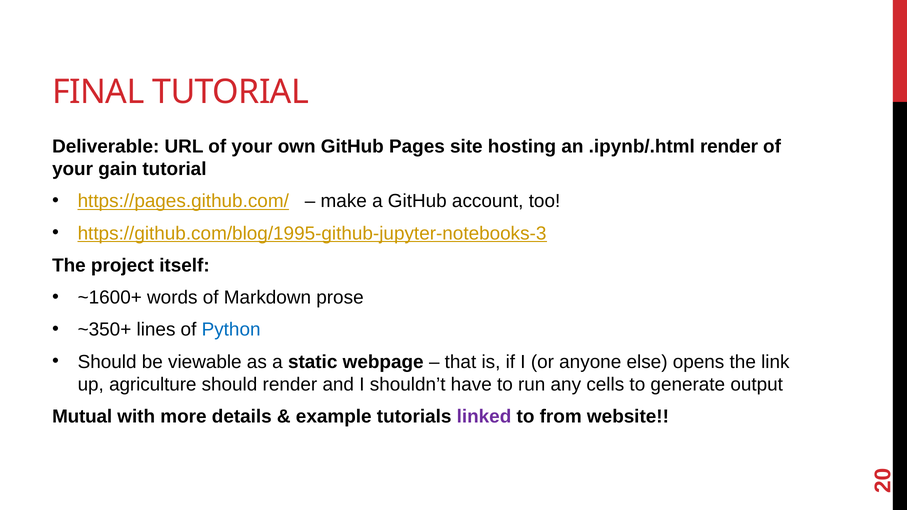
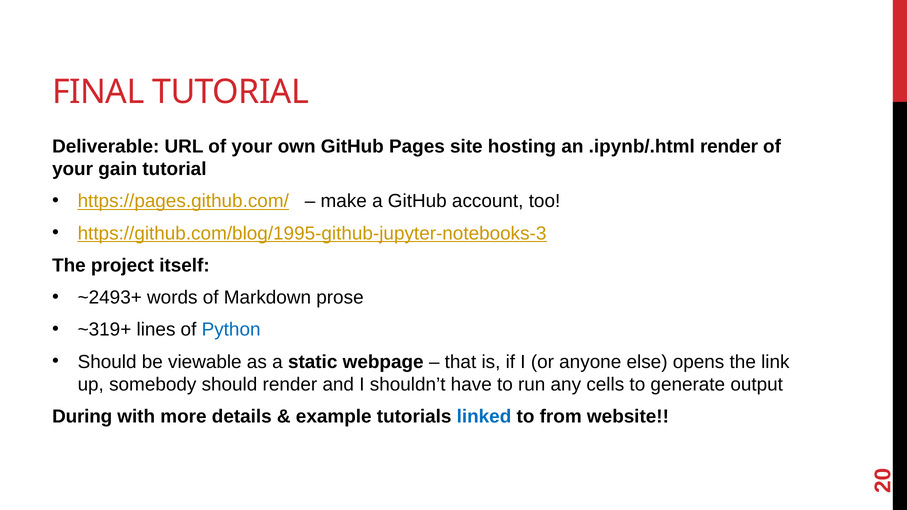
~1600+: ~1600+ -> ~2493+ (110, 298)
~350+: ~350+ -> ~319+ (104, 330)
agriculture: agriculture -> somebody (153, 385)
Mutual: Mutual -> During (82, 417)
linked colour: purple -> blue (484, 417)
